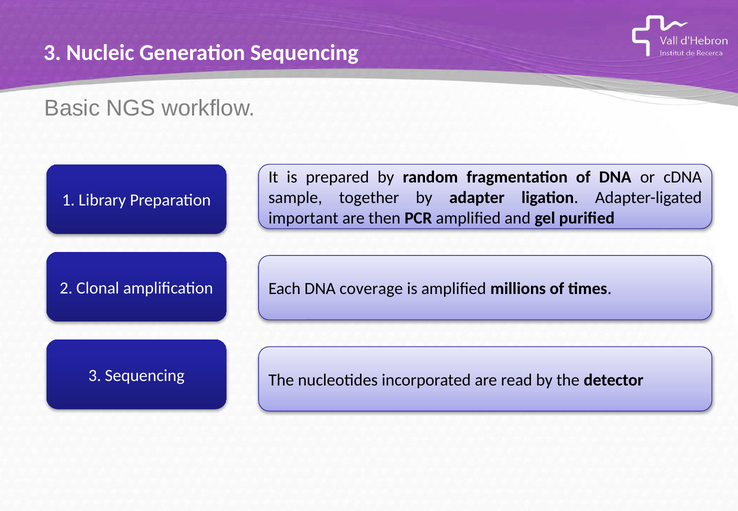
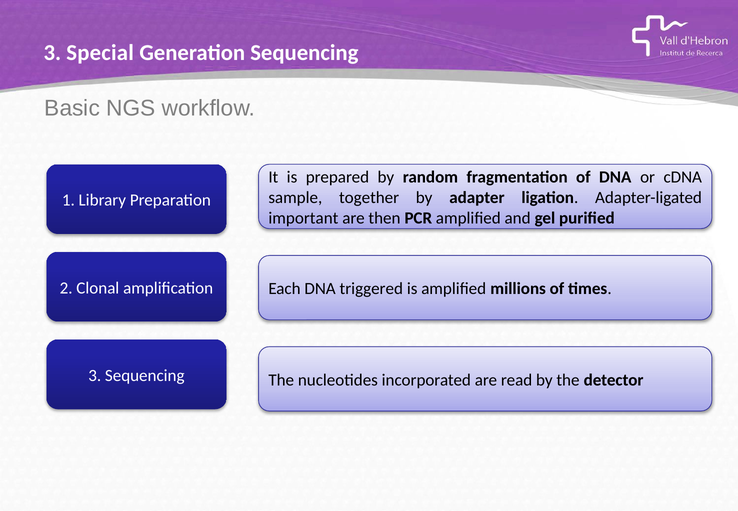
Nucleic: Nucleic -> Special (100, 53)
coverage: coverage -> triggered (371, 289)
